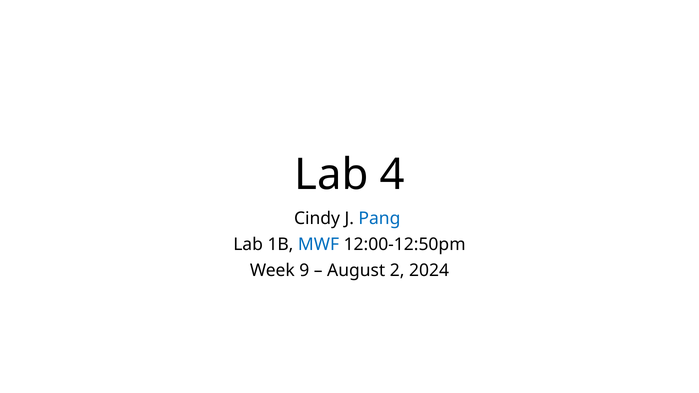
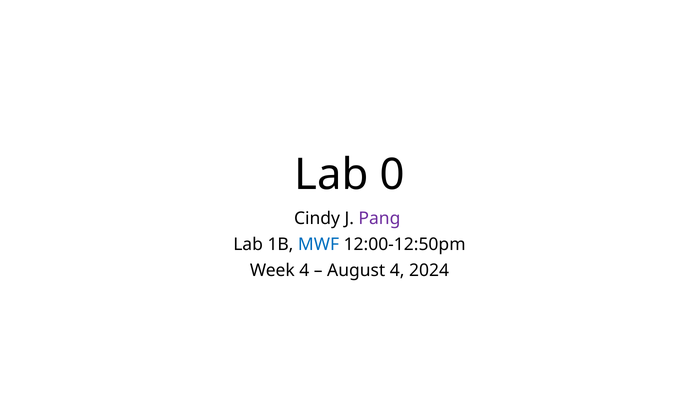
4: 4 -> 0 (392, 175)
Pang colour: blue -> purple (379, 218)
Week 9: 9 -> 4 (304, 271)
August 2: 2 -> 4 (397, 271)
